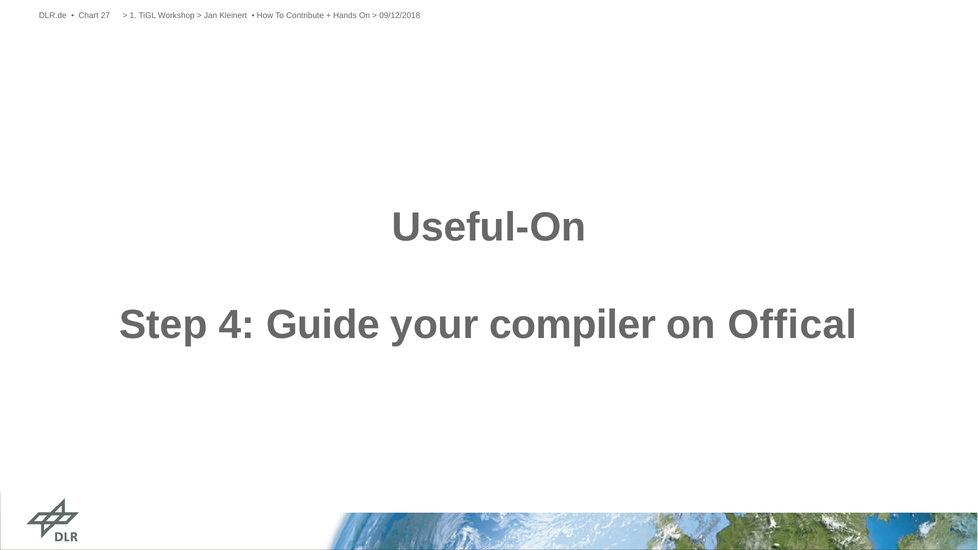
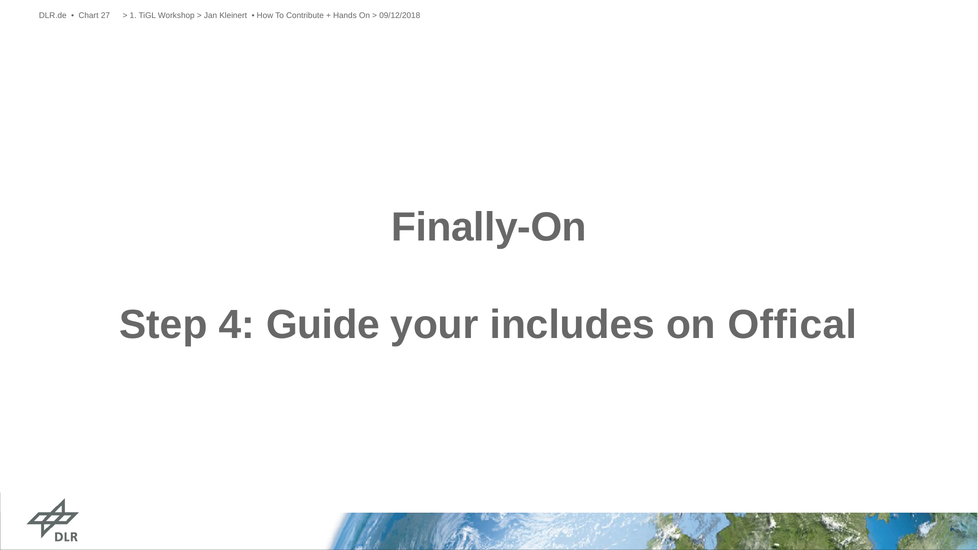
Useful-On: Useful-On -> Finally-On (489, 227)
compiler: compiler -> includes (572, 325)
